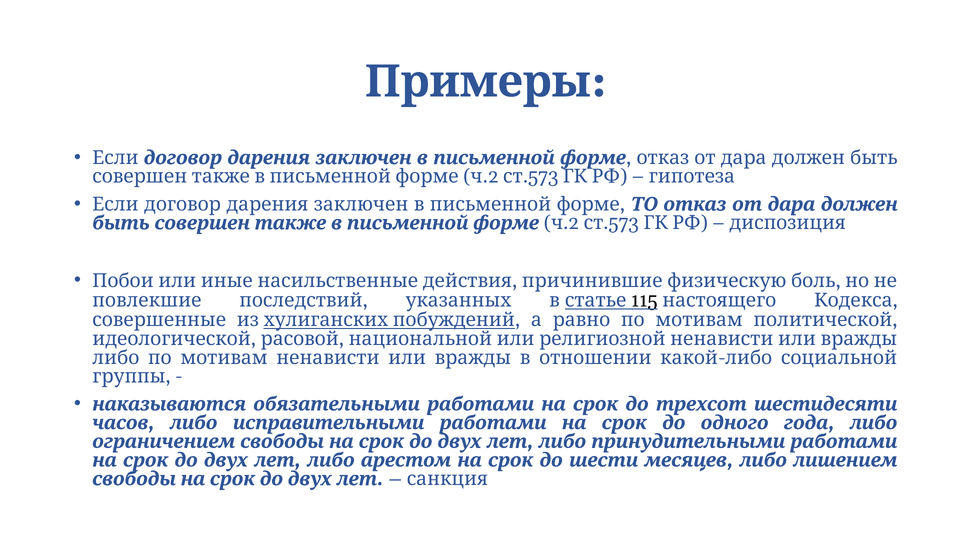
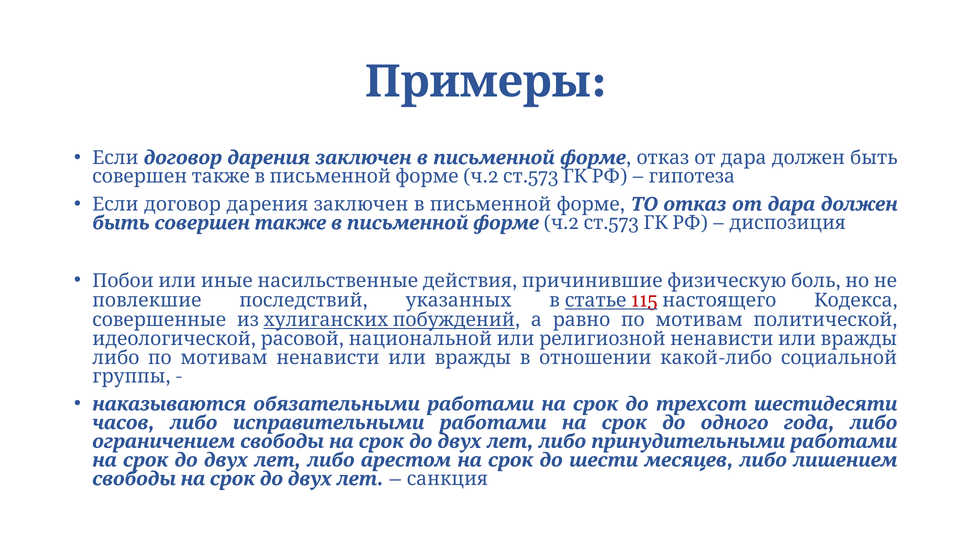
115 colour: black -> red (644, 300)
